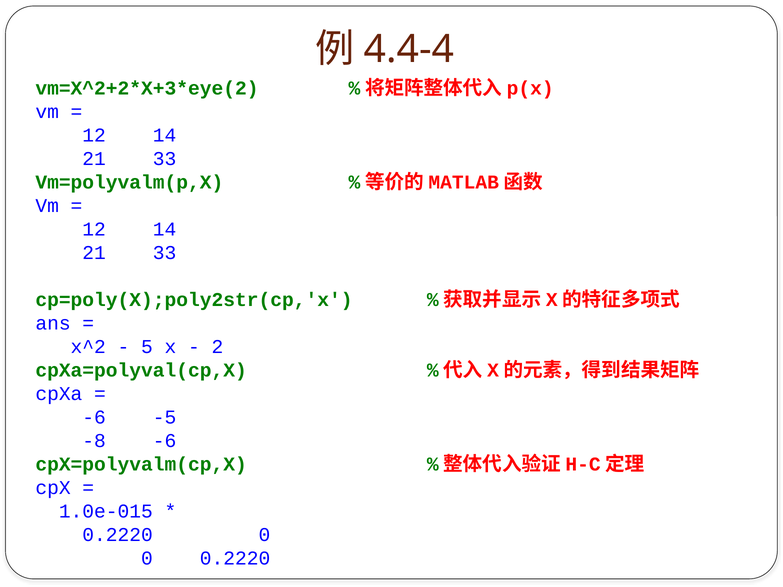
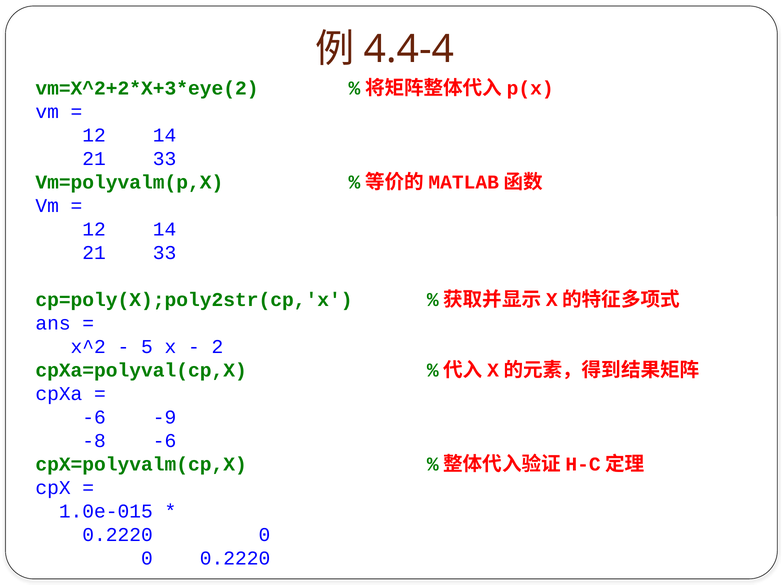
-5: -5 -> -9 (165, 417)
